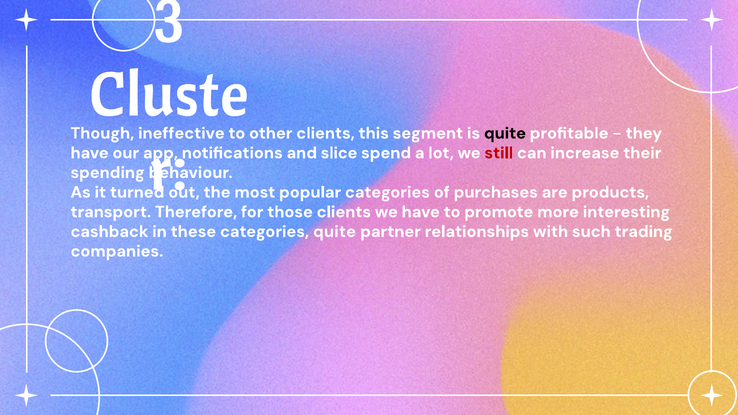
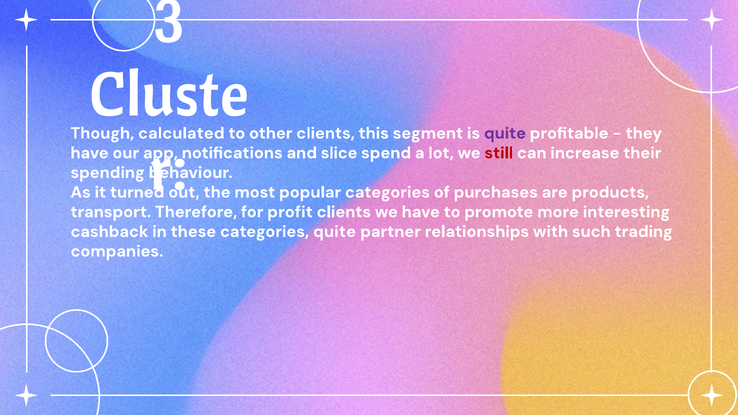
ineffective: ineffective -> calculated (181, 133)
quite colour: black -> purple (505, 133)
those: those -> profit (290, 212)
